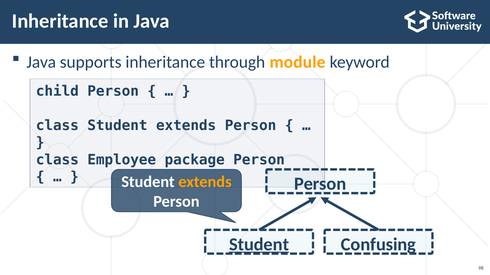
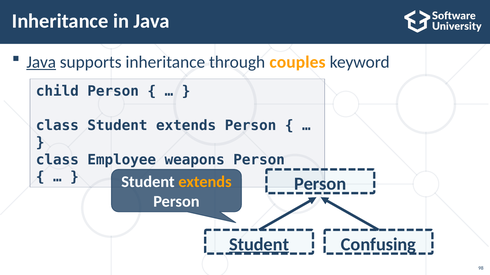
Java underline: none -> present (41, 62)
module: module -> couples (297, 62)
package: package -> weapons (195, 160)
